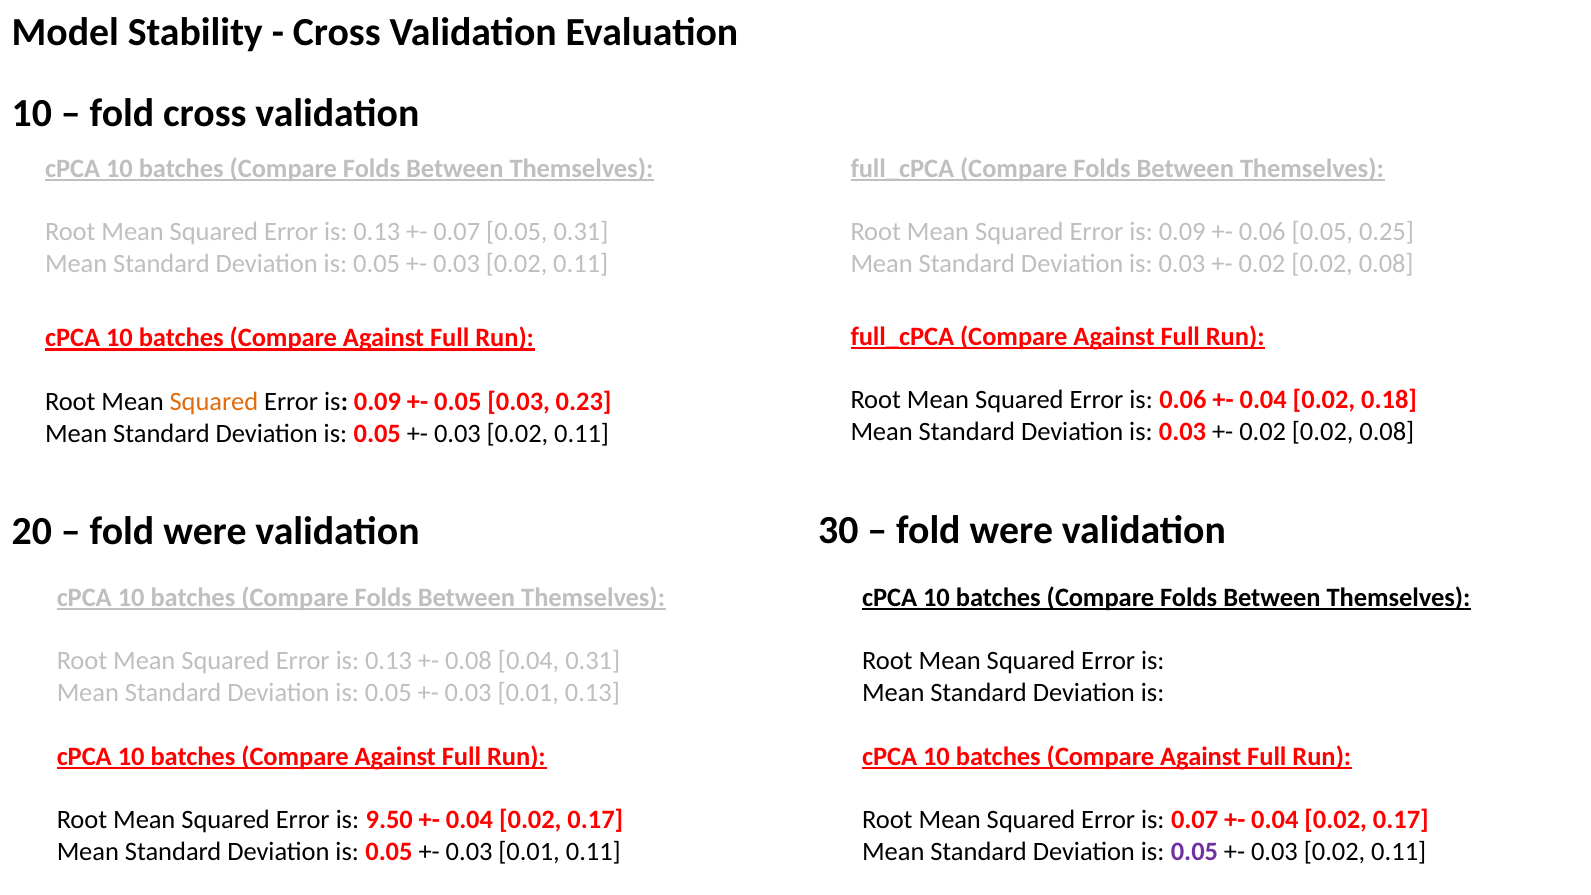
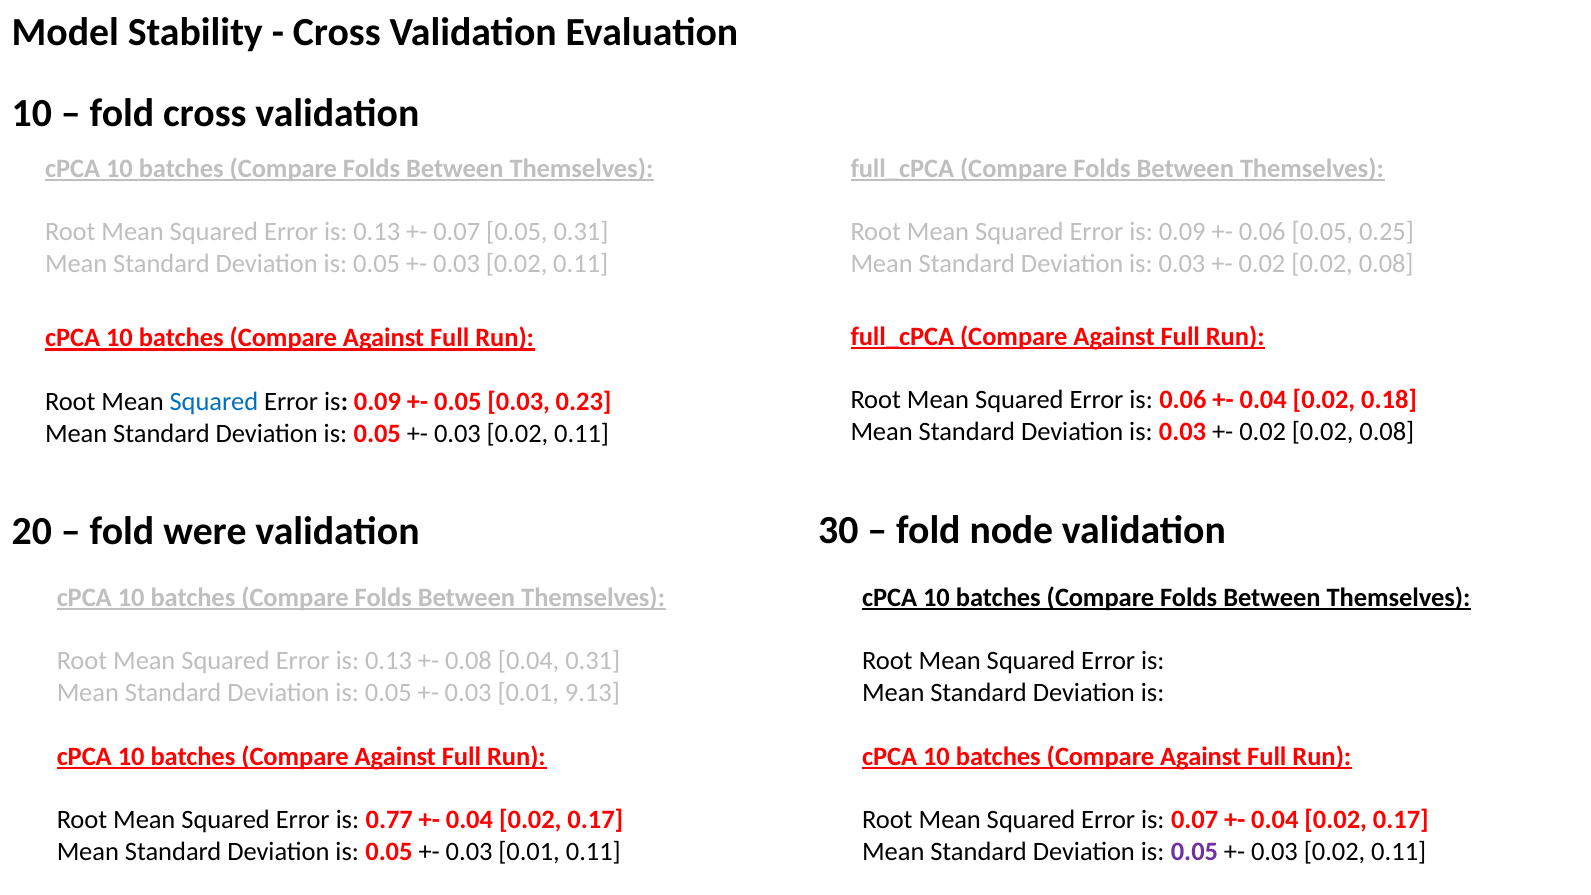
Squared colour: orange -> blue (214, 402)
were: were -> node (1011, 530)
0.01 0.13: 0.13 -> 9.13 (592, 693)
9.50: 9.50 -> 0.77 (389, 820)
